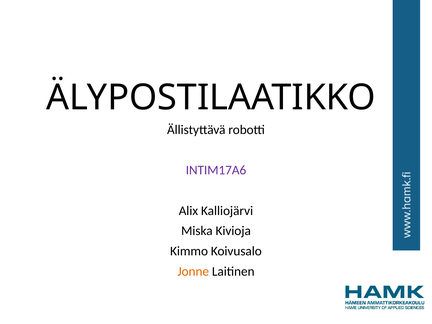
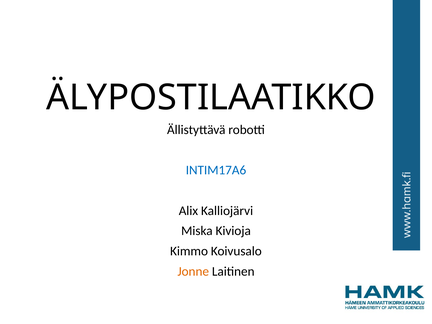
INTIM17A6 colour: purple -> blue (216, 170)
